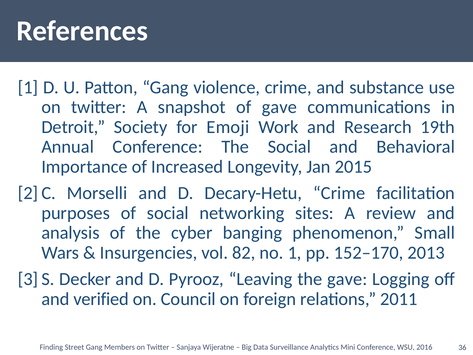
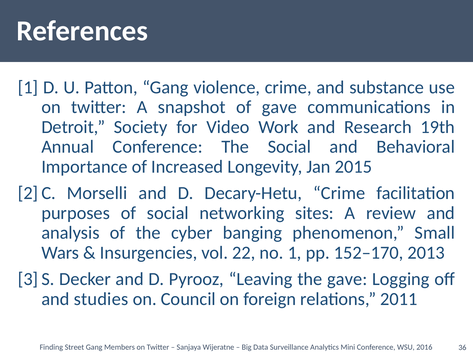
Emoji: Emoji -> Video (228, 127)
82: 82 -> 22 (244, 253)
verified: verified -> studies (101, 299)
